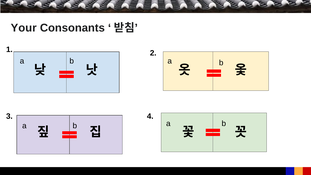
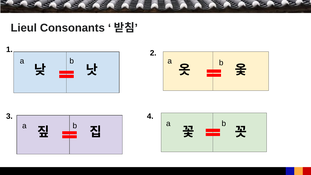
Your: Your -> Lieul (24, 28)
